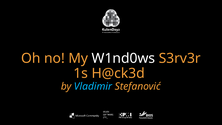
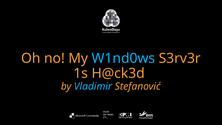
W1nd0ws colour: white -> light blue (123, 58)
